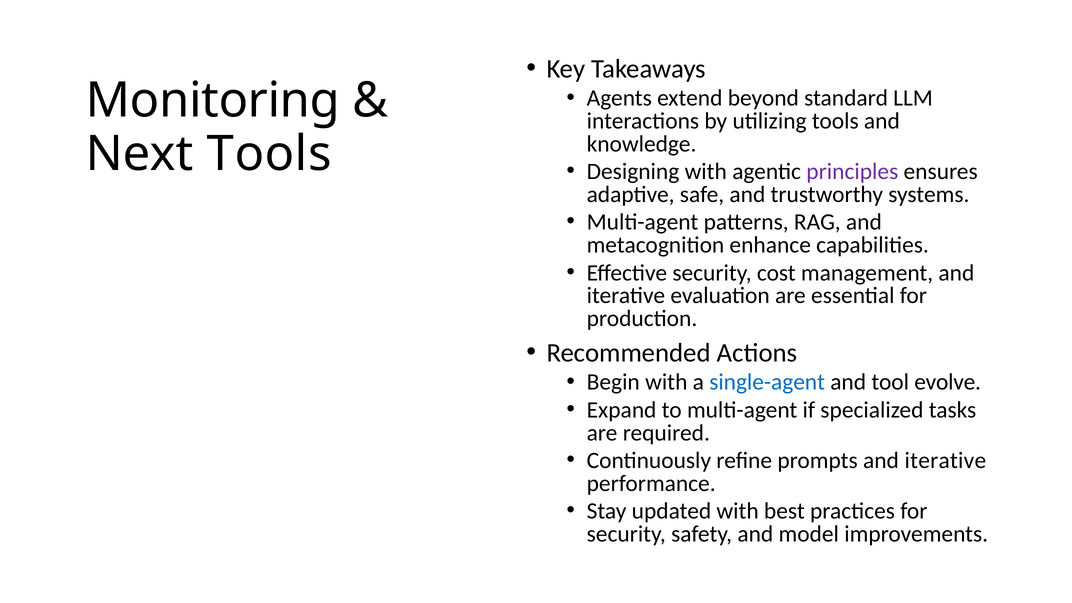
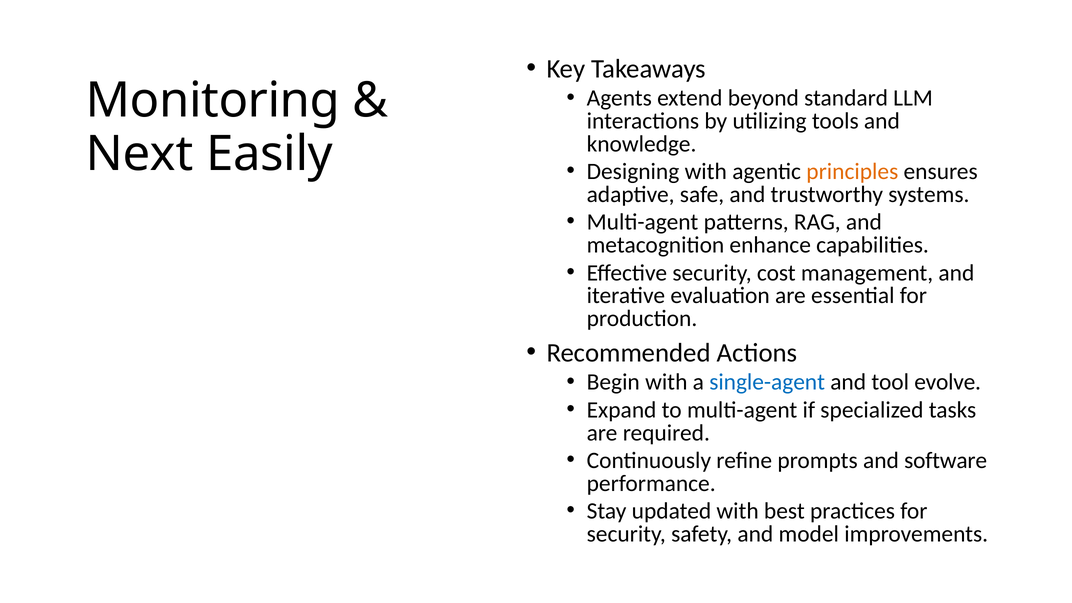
Next Tools: Tools -> Easily (270, 154)
principles colour: purple -> orange (852, 172)
prompts and iterative: iterative -> software (946, 461)
